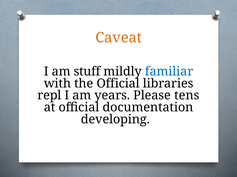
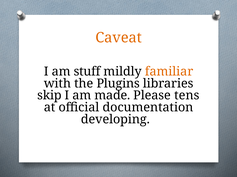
familiar colour: blue -> orange (169, 72)
the Official: Official -> Plugins (118, 84)
repl: repl -> skip (49, 96)
years: years -> made (112, 96)
